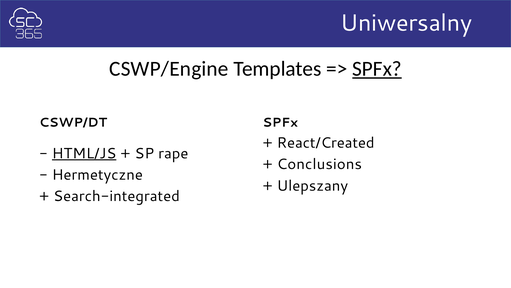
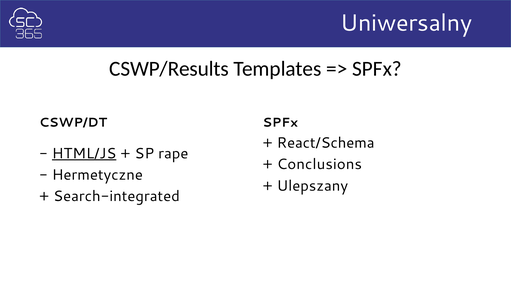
CSWP/Engine: CSWP/Engine -> CSWP/Results (169, 69)
SPFx underline: present -> none (377, 69)
React/Created: React/Created -> React/Schema (326, 143)
